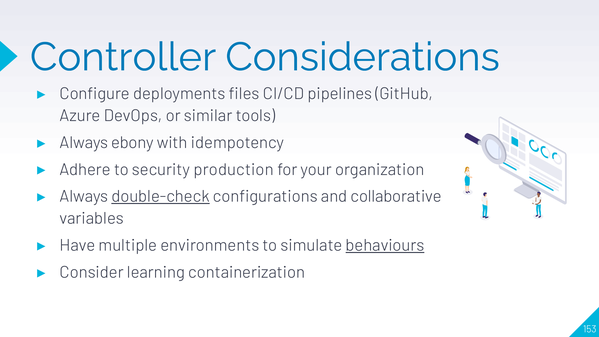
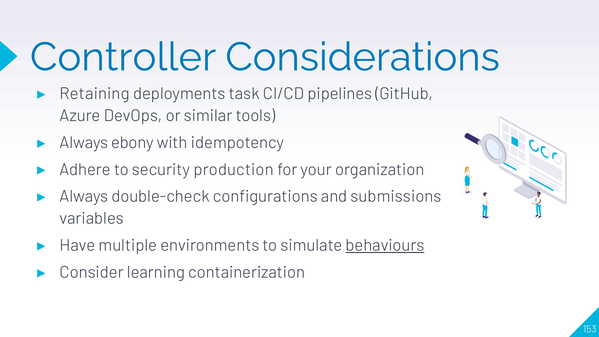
Configure: Configure -> Retaining (95, 94)
files: files -> task (244, 94)
double-check underline: present -> none (160, 196)
collaborative: collaborative -> submissions (396, 196)
